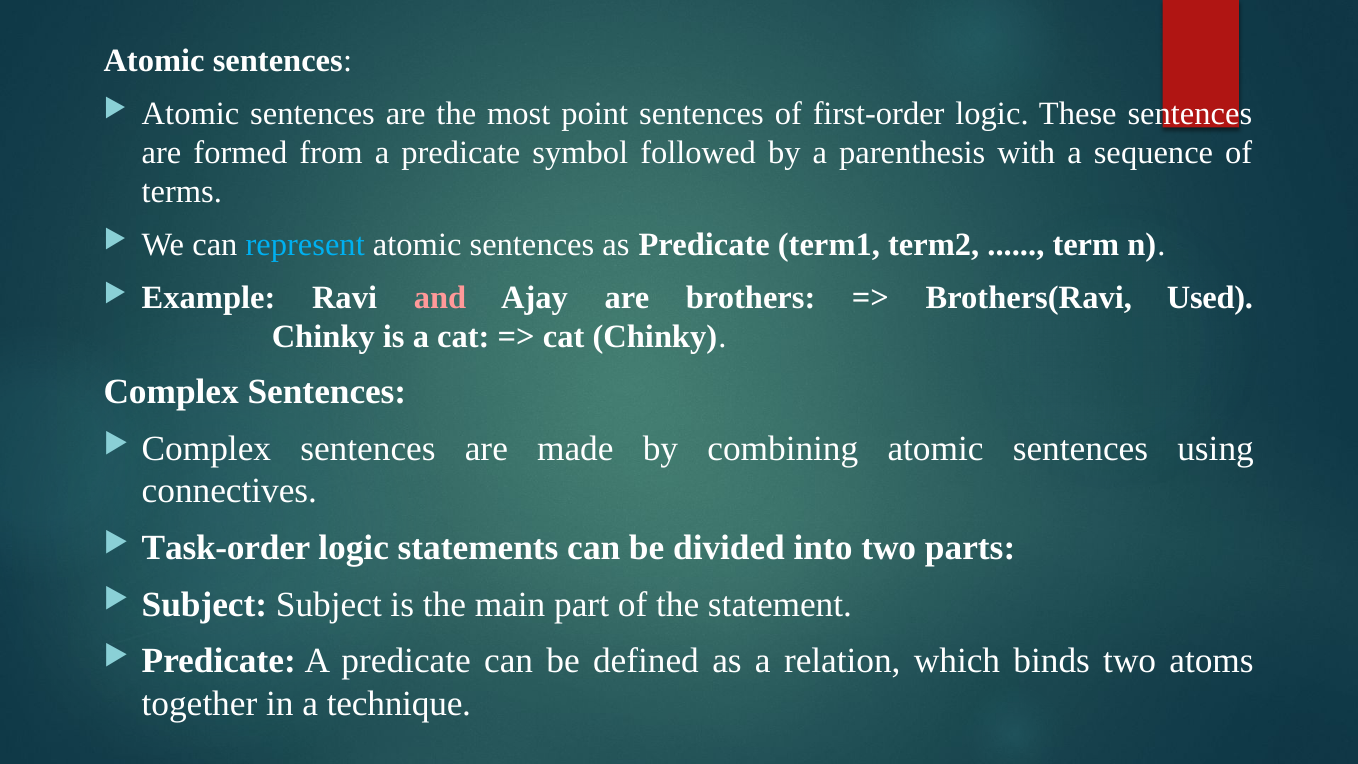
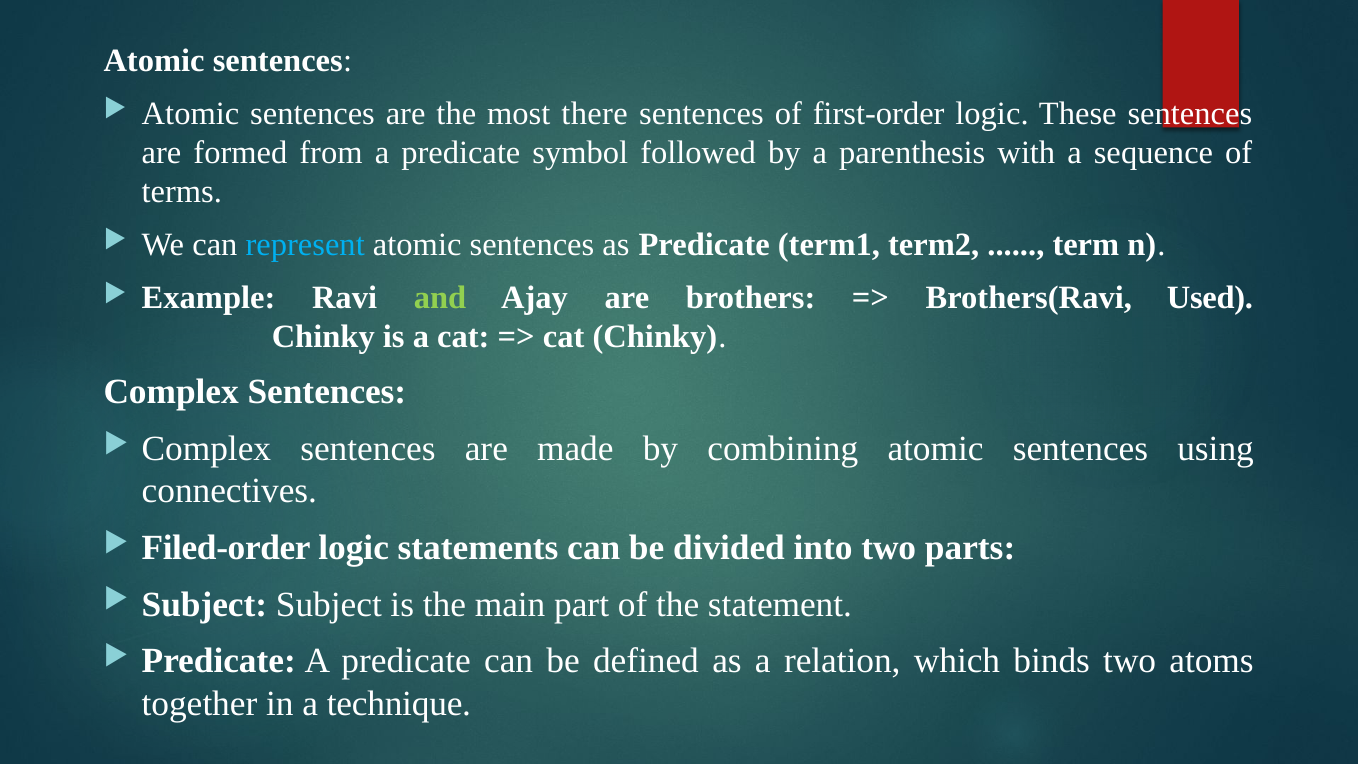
point: point -> there (595, 114)
and colour: pink -> light green (440, 298)
Task-order: Task-order -> Filed-order (226, 548)
